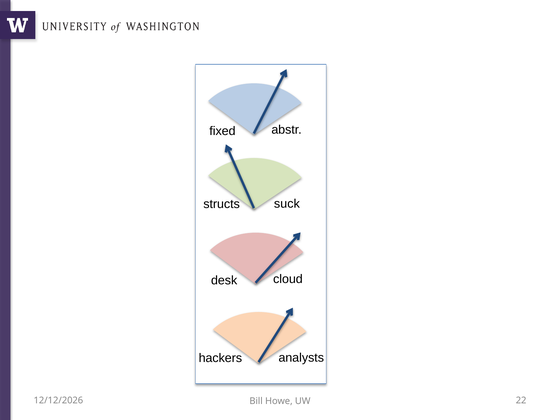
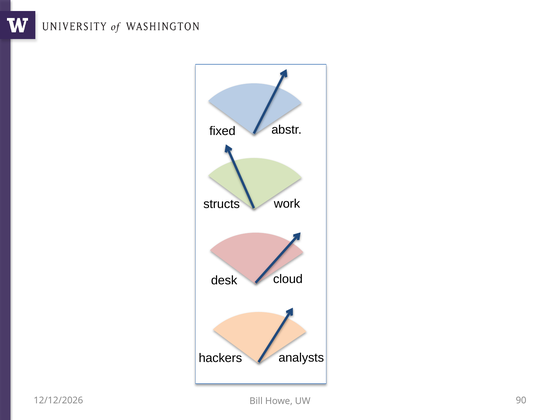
suck: suck -> work (287, 204)
22: 22 -> 90 (521, 400)
